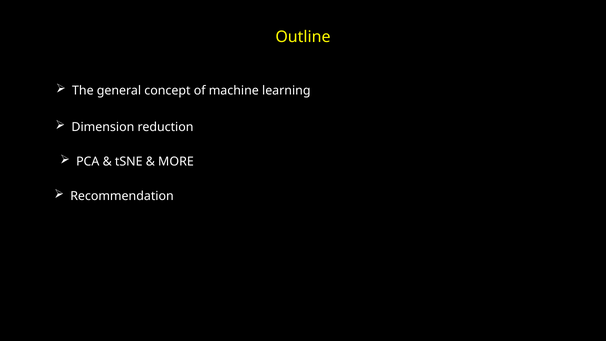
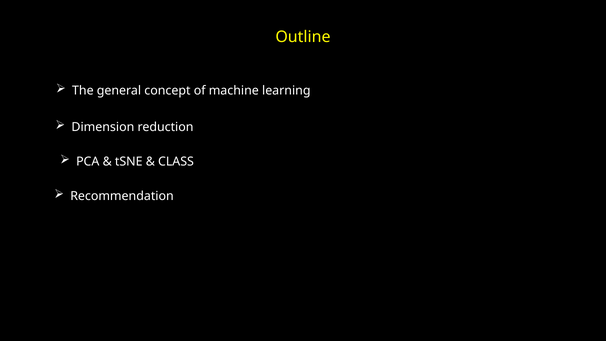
MORE: MORE -> CLASS (176, 162)
